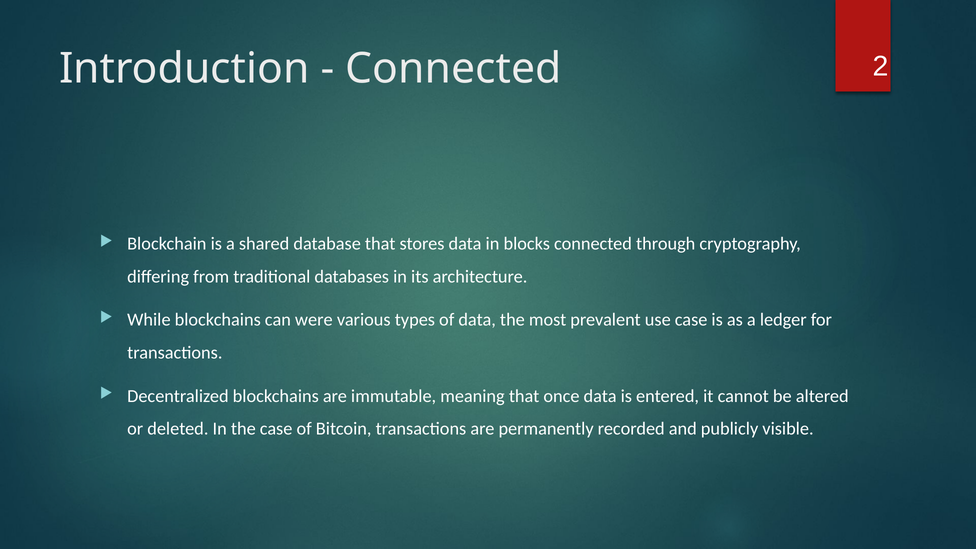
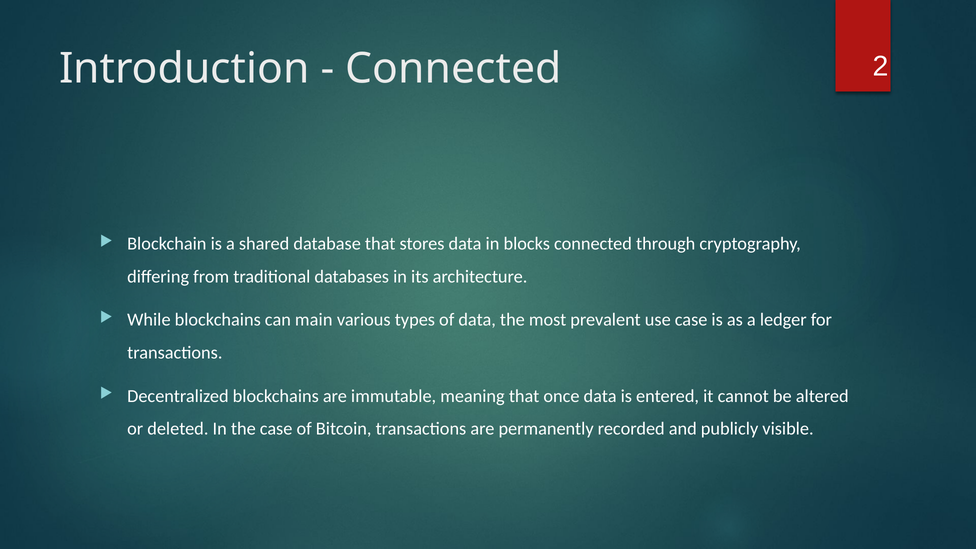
were: were -> main (314, 320)
